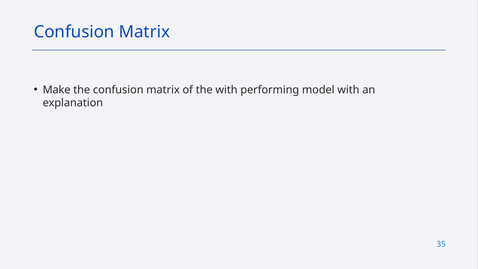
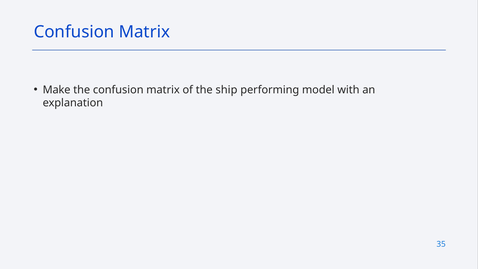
the with: with -> ship (226, 90)
